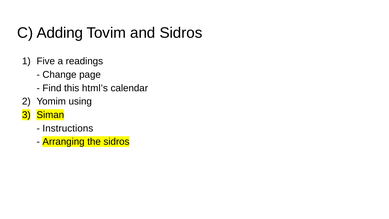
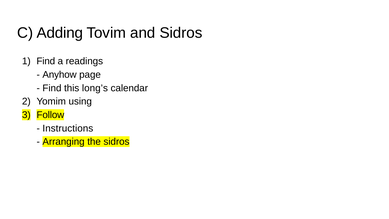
Five: Five -> Find (46, 61)
Change: Change -> Anyhow (60, 75)
html’s: html’s -> long’s (95, 88)
Siman: Siman -> Follow (50, 115)
